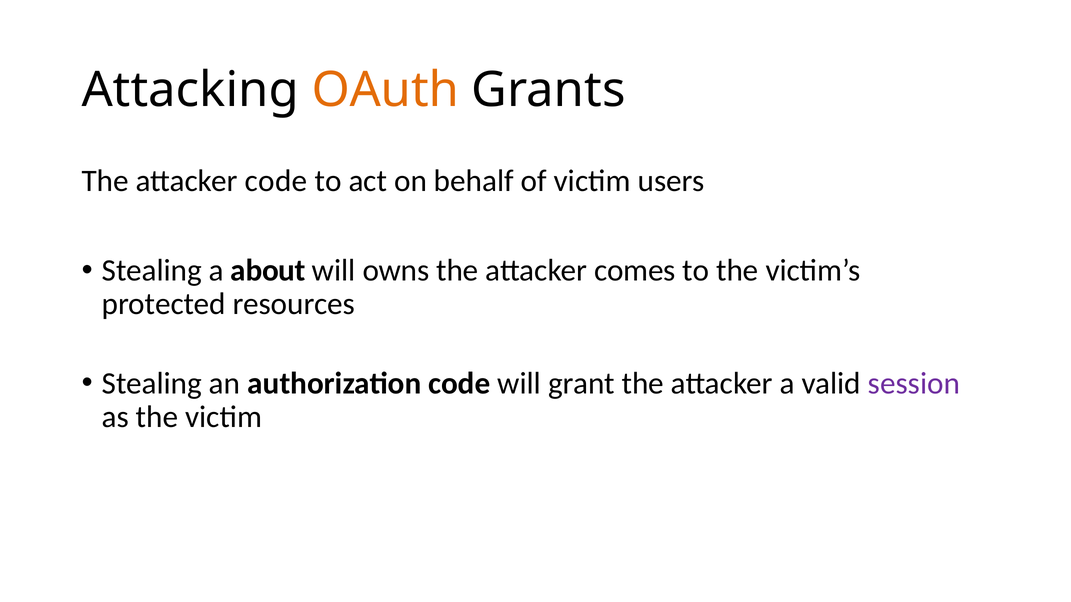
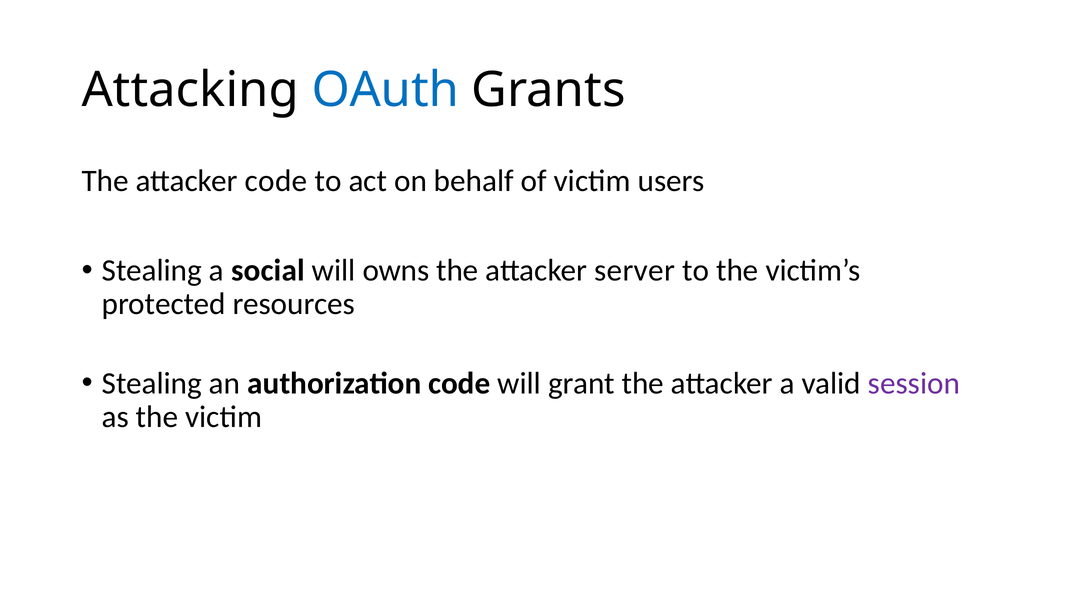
OAuth colour: orange -> blue (385, 90)
about: about -> social (268, 271)
comes: comes -> server (635, 271)
